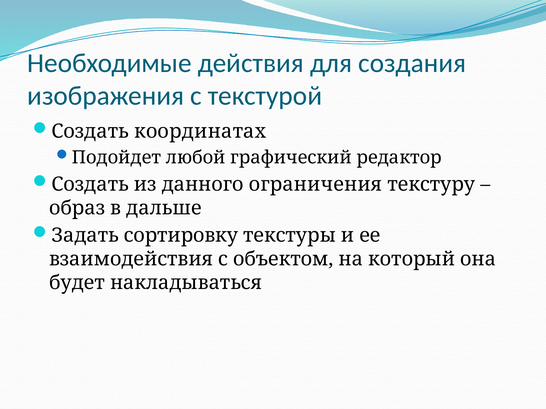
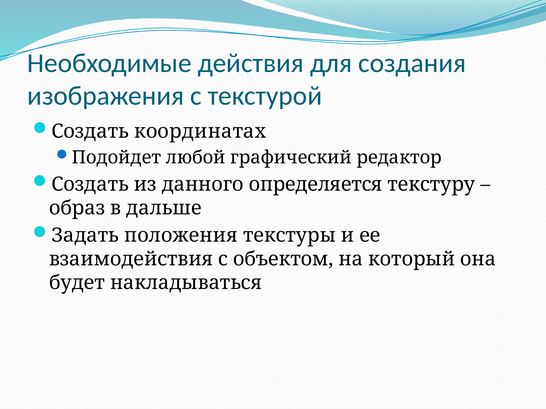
ограничения: ограничения -> определяется (316, 185)
сортировку: сортировку -> положения (181, 236)
